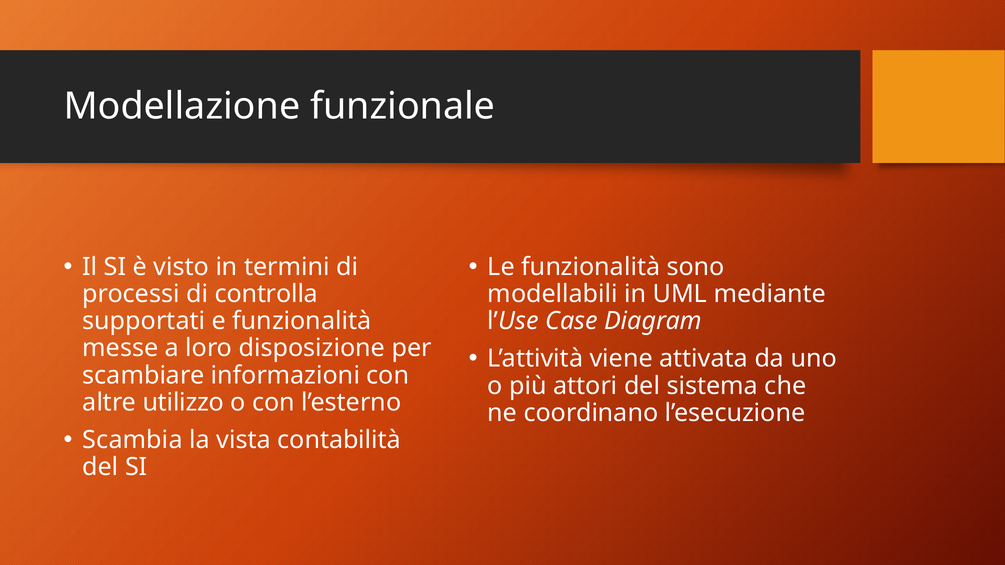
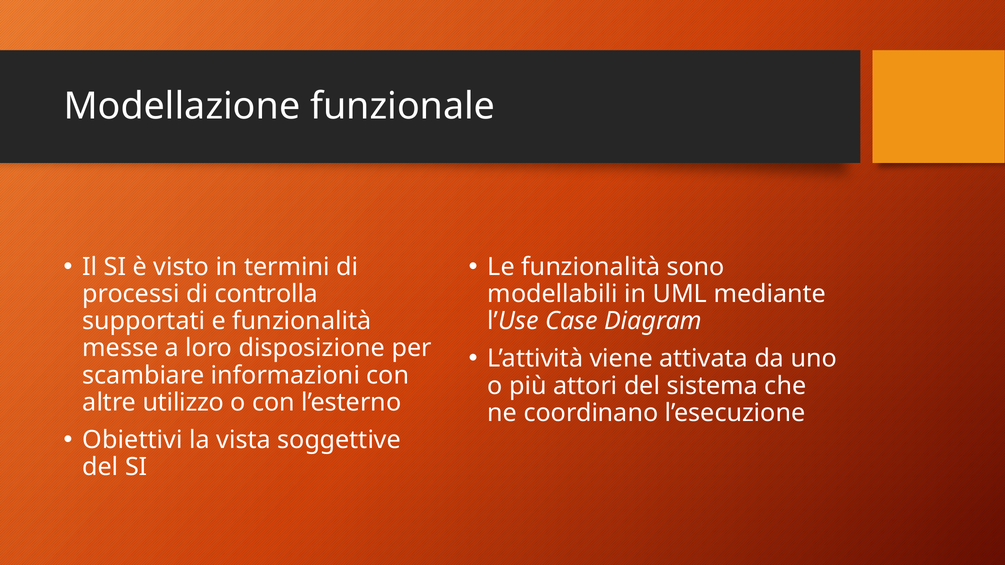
Scambia: Scambia -> Obiettivi (133, 440)
contabilità: contabilità -> soggettive (339, 440)
